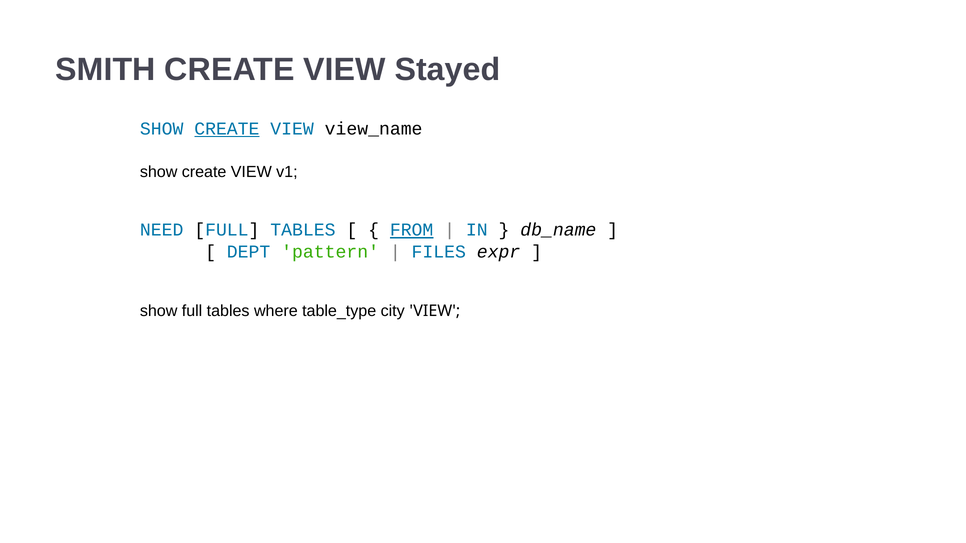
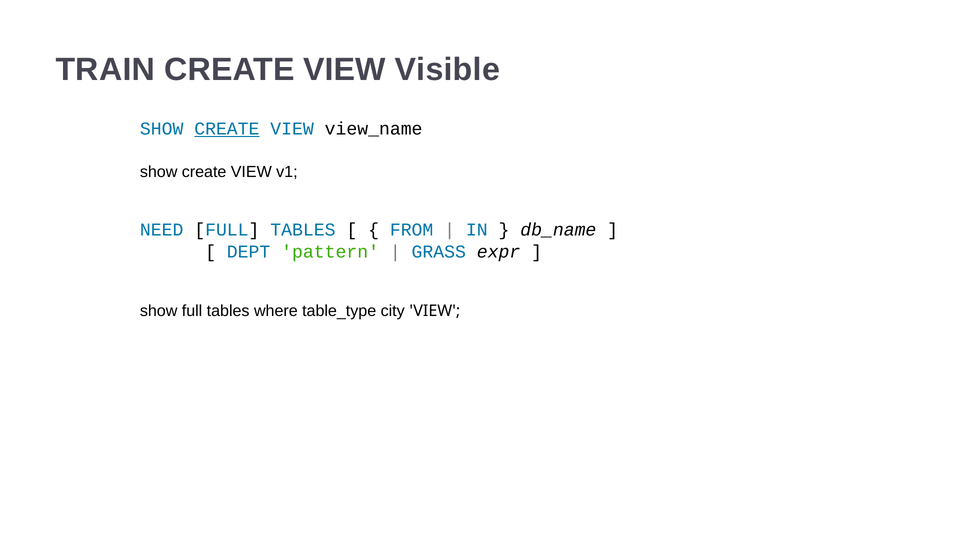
SMITH: SMITH -> TRAIN (105, 70)
Stayed: Stayed -> Visible (447, 70)
FROM underline: present -> none (412, 230)
FILES: FILES -> GRASS (439, 252)
